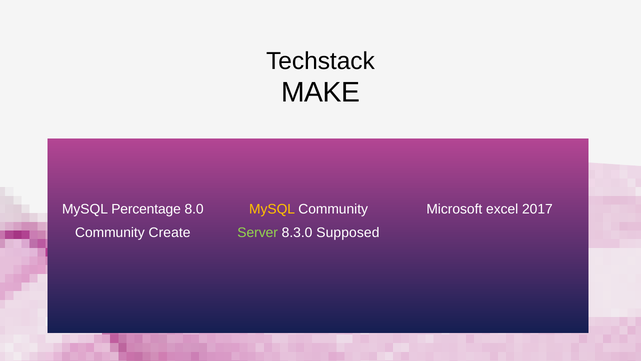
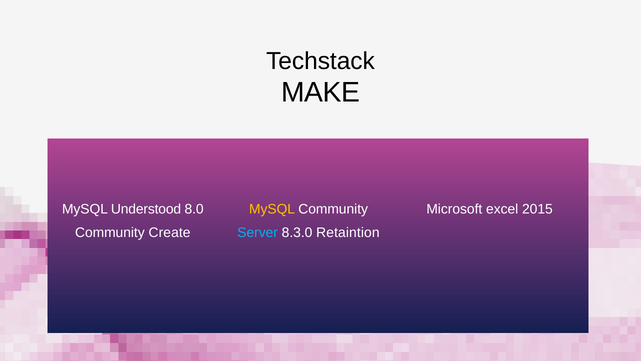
Percentage: Percentage -> Understood (146, 209)
2017: 2017 -> 2015 (537, 209)
Server colour: light green -> light blue (258, 232)
Supposed: Supposed -> Retaintion (348, 232)
